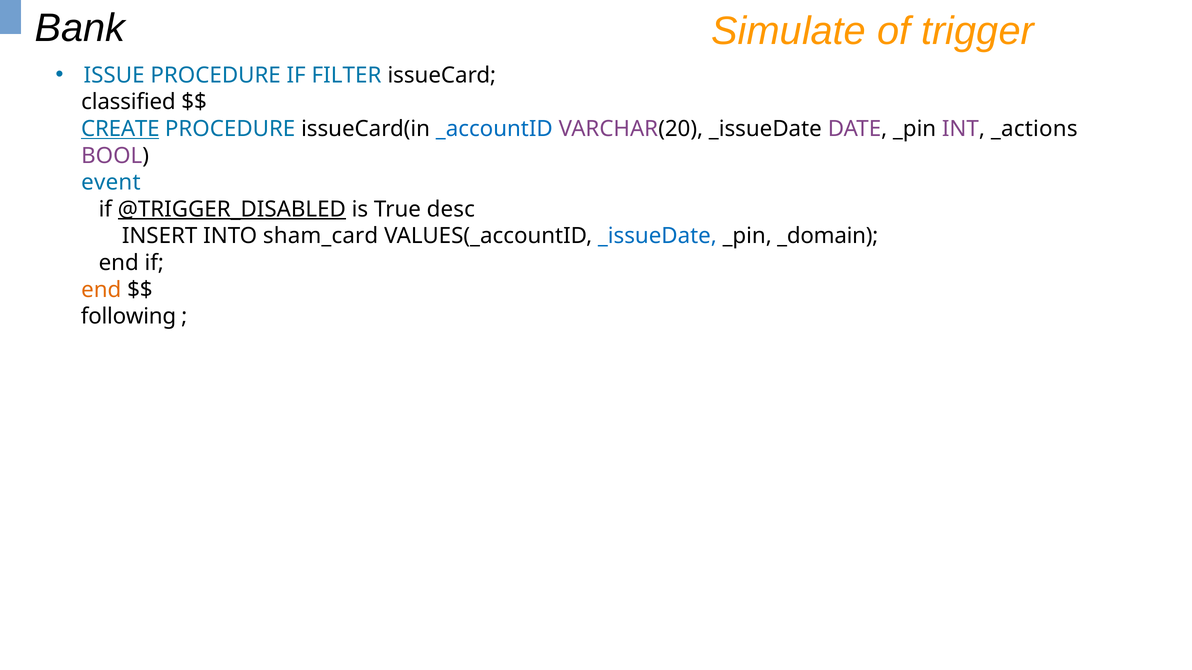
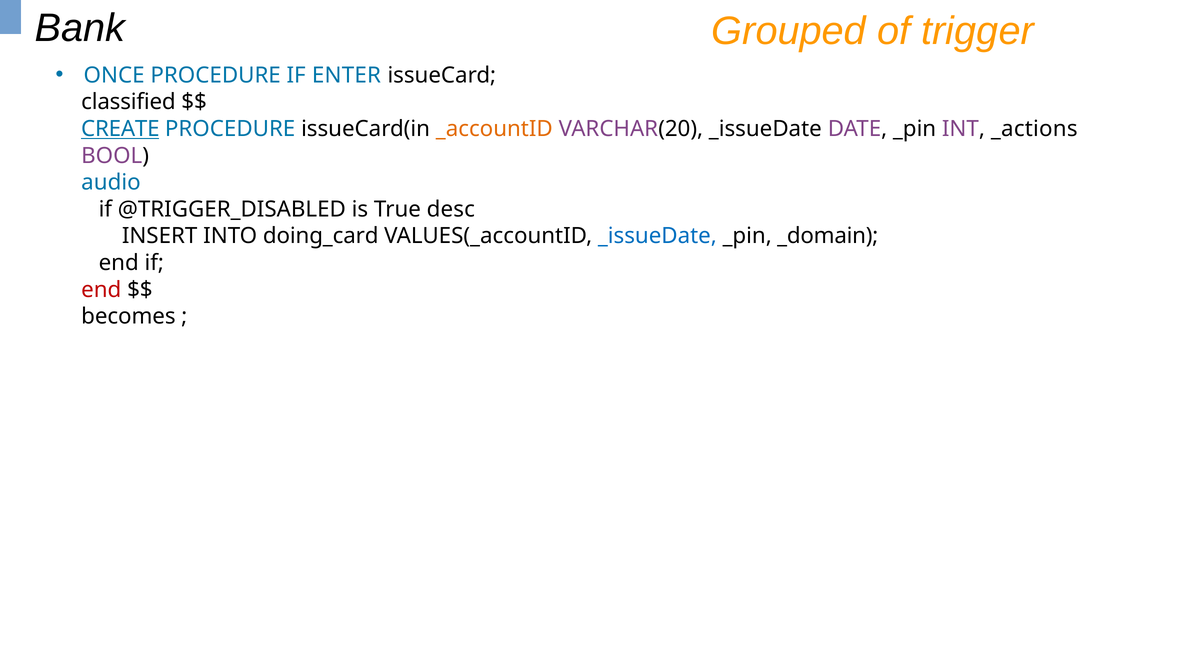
Simulate: Simulate -> Grouped (789, 31)
ISSUE: ISSUE -> ONCE (114, 75)
FILTER: FILTER -> ENTER (346, 75)
_accountID colour: blue -> orange (494, 129)
event: event -> audio (111, 183)
@TRIGGER_DISABLED underline: present -> none (232, 209)
sham_card: sham_card -> doing_card (321, 236)
end colour: orange -> red (101, 290)
following: following -> becomes (128, 317)
